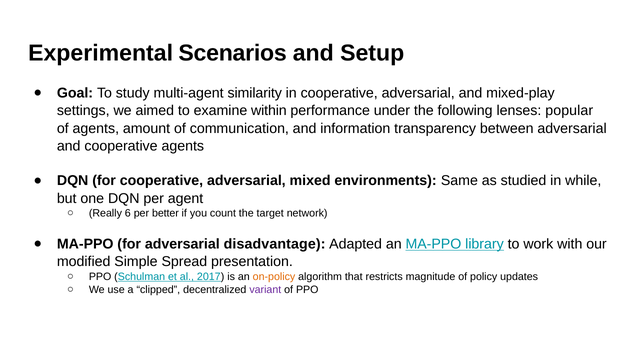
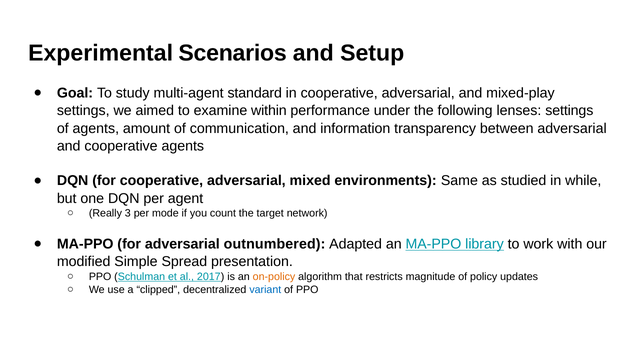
similarity: similarity -> standard (255, 93)
lenses popular: popular -> settings (569, 111)
6: 6 -> 3 (128, 213)
better: better -> mode (165, 213)
disadvantage: disadvantage -> outnumbered (275, 244)
variant colour: purple -> blue (265, 289)
